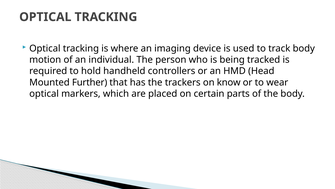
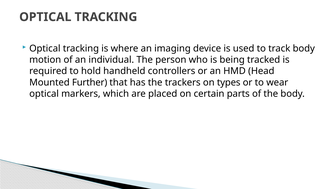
know: know -> types (229, 82)
